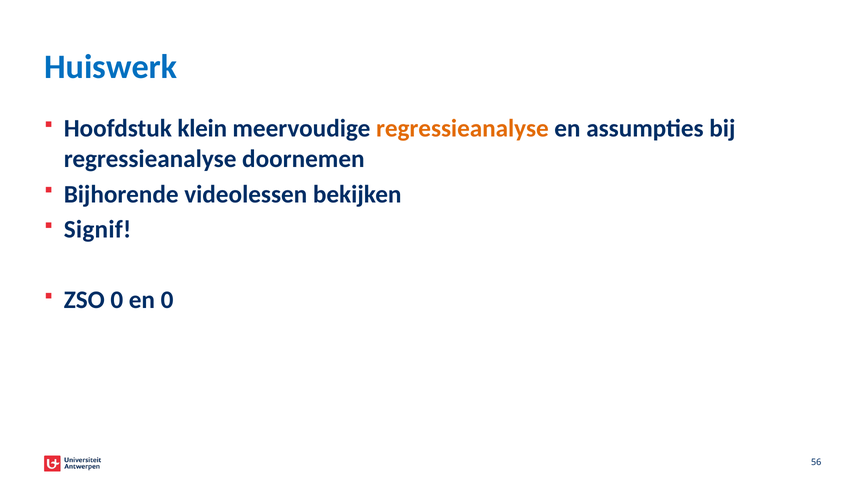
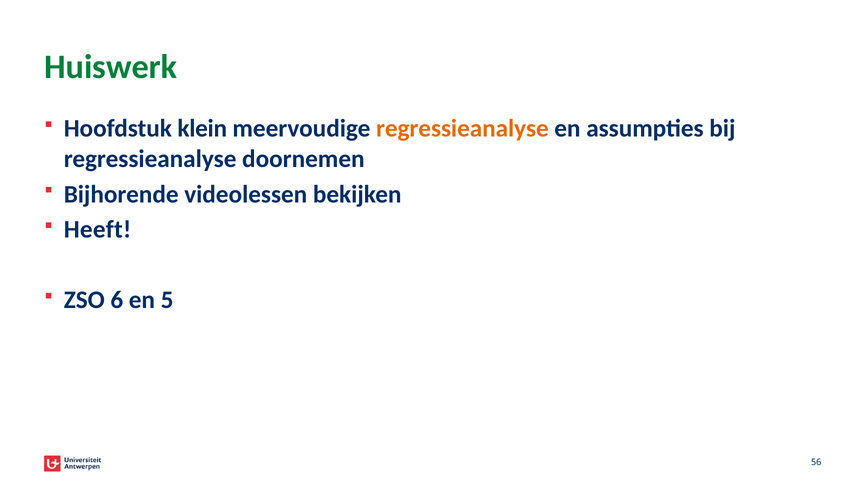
Huiswerk colour: blue -> green (111, 67)
Signif: Signif -> Heeft (98, 230)
ZSO 0: 0 -> 6 (117, 300)
en 0: 0 -> 5 (167, 300)
